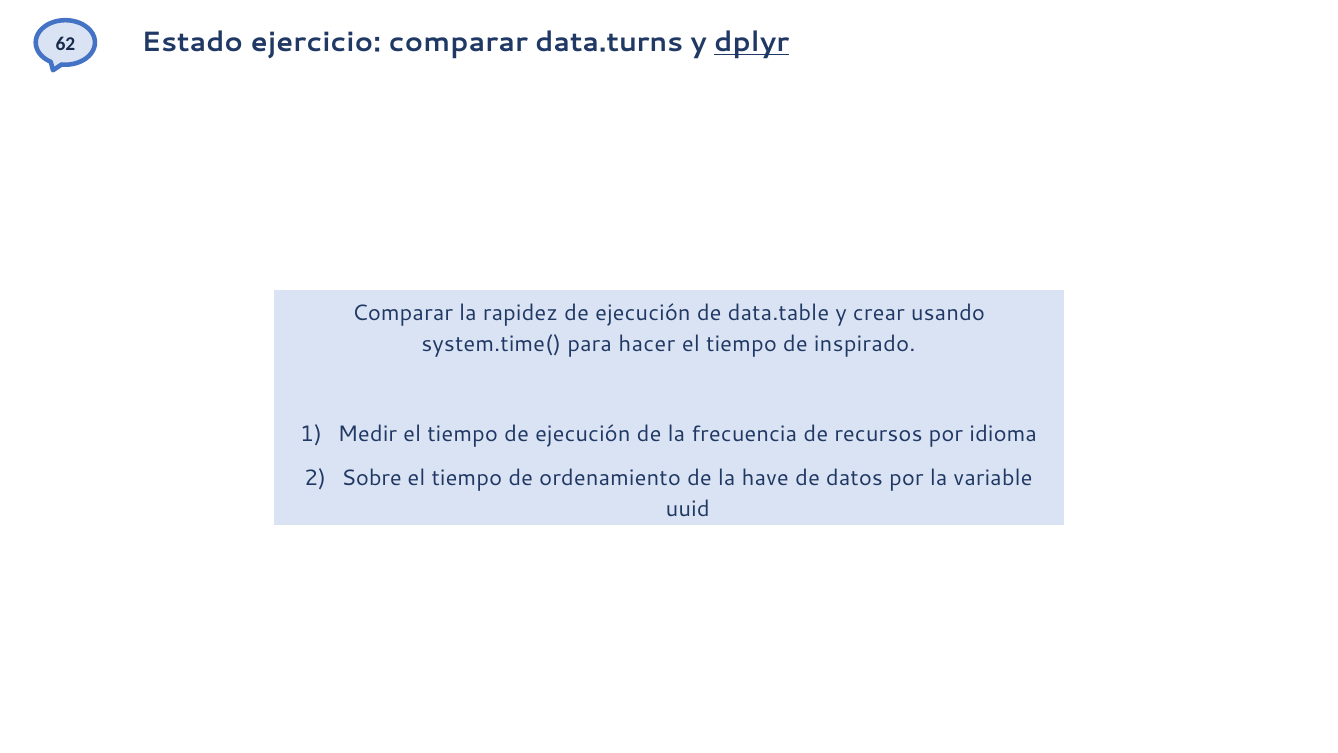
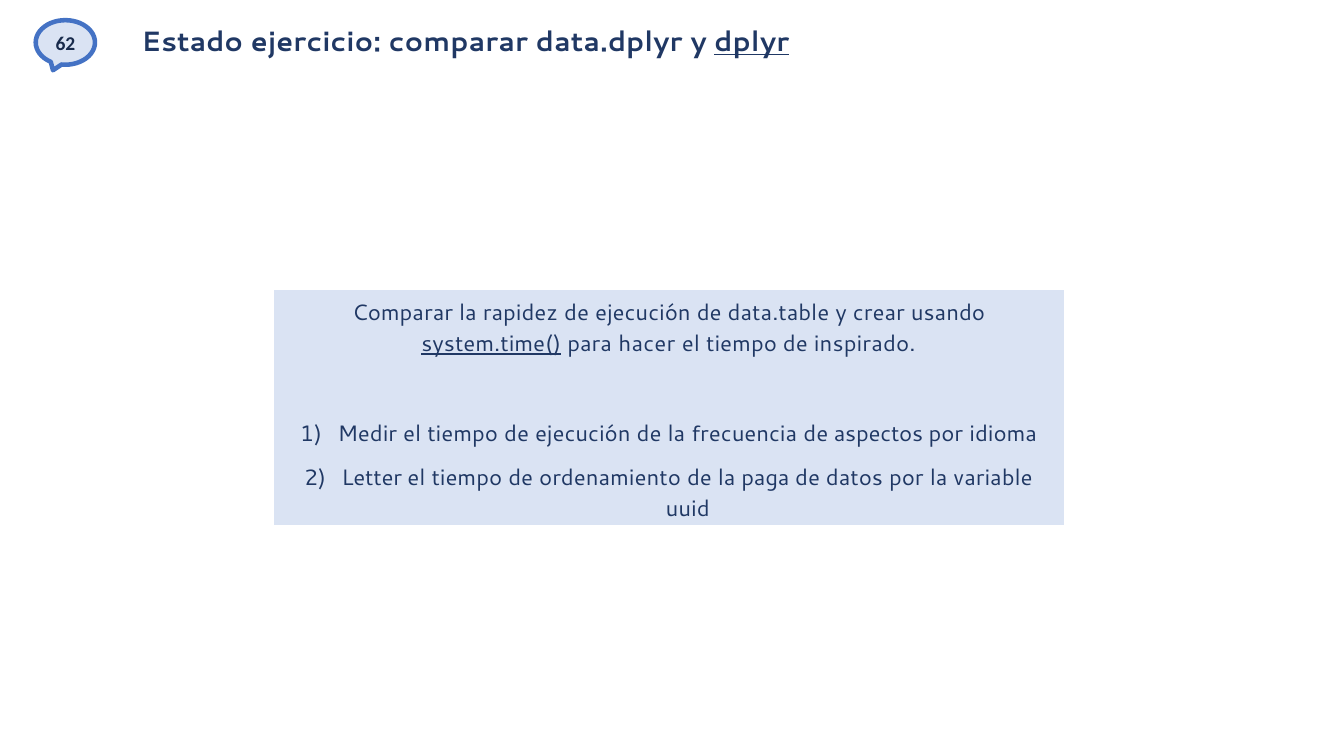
data.turns: data.turns -> data.dplyr (609, 42)
system.time( underline: none -> present (491, 344)
recursos: recursos -> aspectos (879, 434)
Sobre: Sobre -> Letter (372, 478)
have: have -> paga (765, 478)
